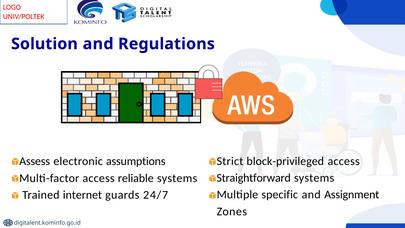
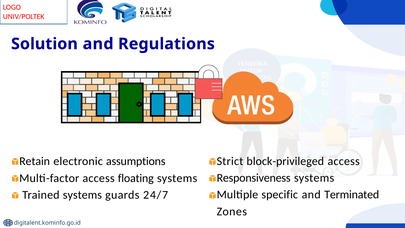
Assess: Assess -> Retain (35, 161)
Straightforward: Straightforward -> Responsiveness (254, 178)
reliable: reliable -> floating (136, 178)
Assignment: Assignment -> Terminated (352, 195)
Trained internet: internet -> systems (82, 195)
